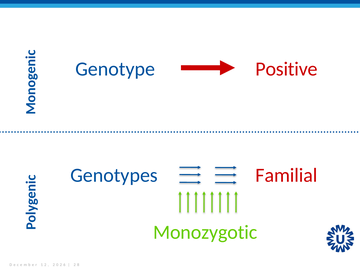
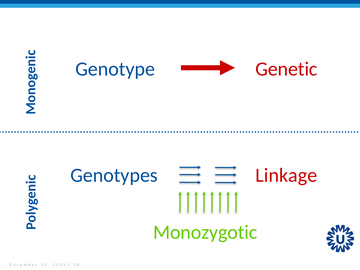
Positive: Positive -> Genetic (286, 69)
Familial: Familial -> Linkage (286, 175)
